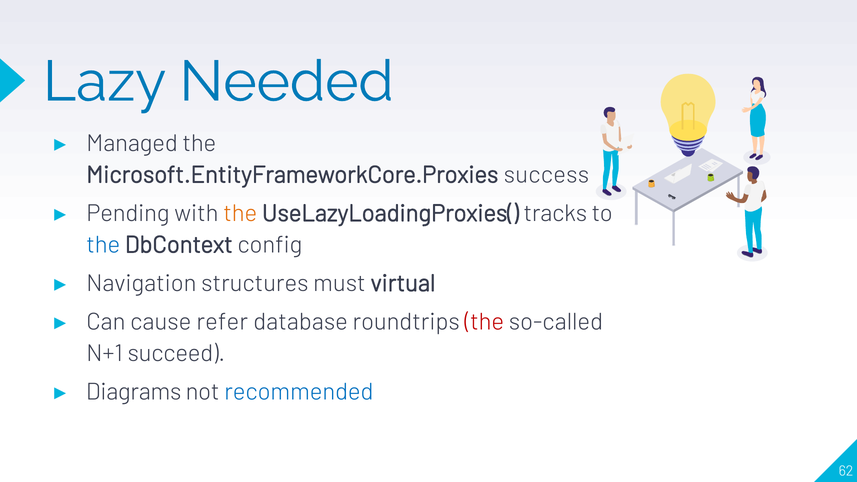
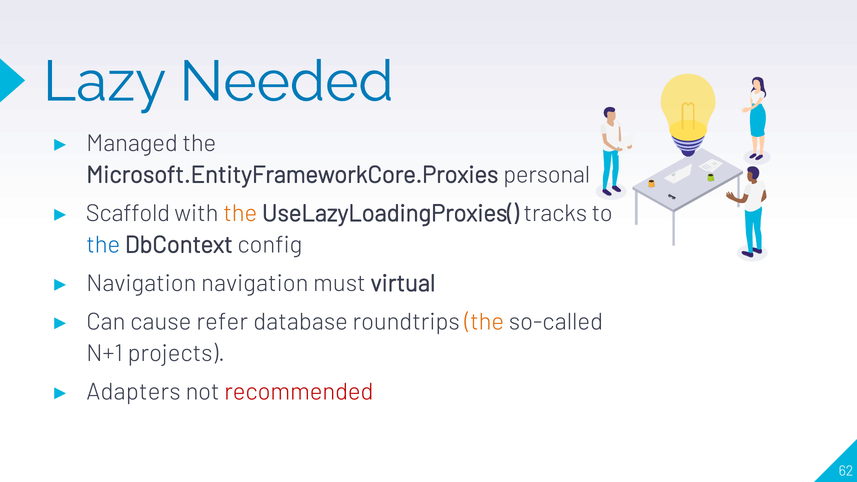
success: success -> personal (547, 175)
Pending: Pending -> Scaffold (128, 213)
Navigation structures: structures -> navigation (255, 283)
the colour: red -> orange (484, 322)
succeed: succeed -> projects (176, 353)
Diagrams: Diagrams -> Adapters (133, 392)
recommended colour: blue -> red (299, 392)
